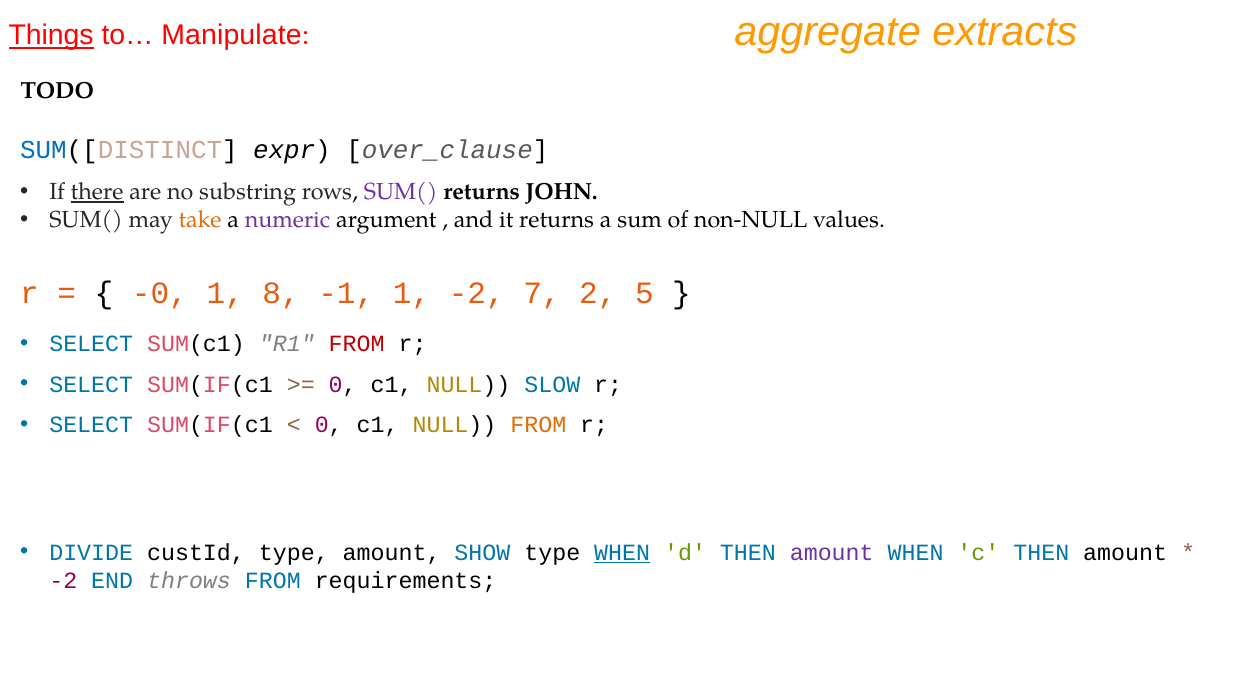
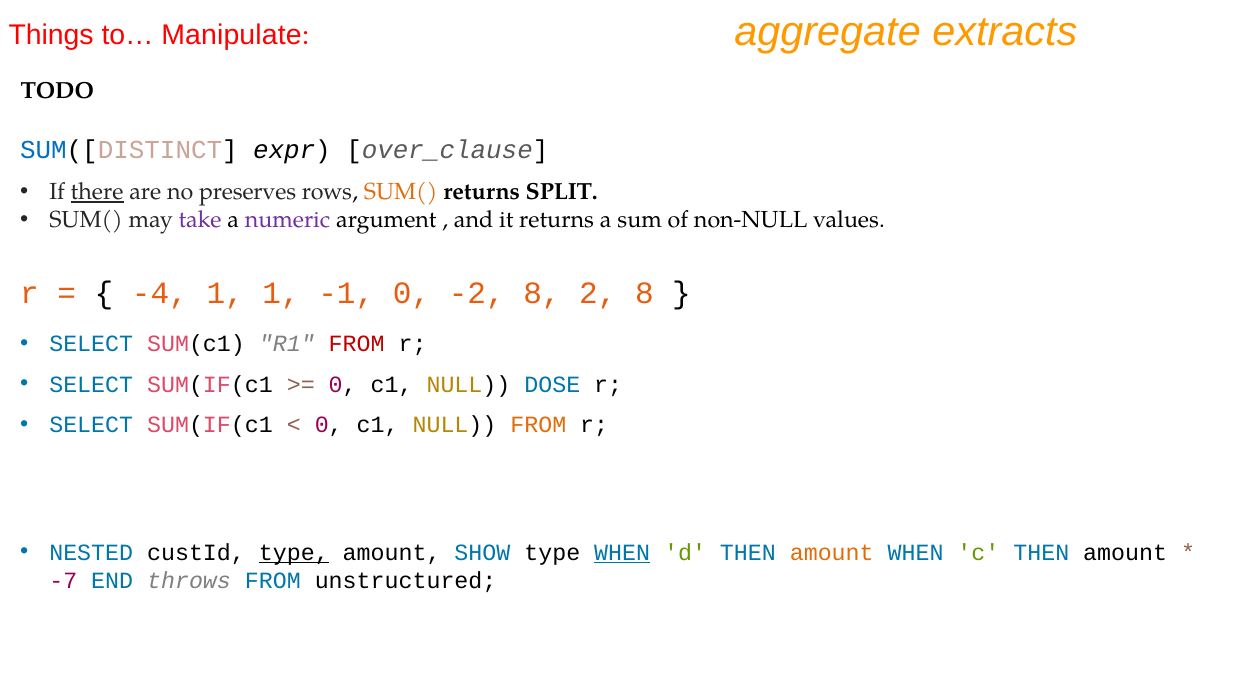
Things underline: present -> none (51, 36)
substring: substring -> preserves (248, 192)
SUM( colour: purple -> orange (401, 192)
JOHN: JOHN -> SPLIT (562, 192)
take colour: orange -> purple (200, 220)
-0: -0 -> -4 (160, 294)
1 8: 8 -> 1 (281, 294)
-1 1: 1 -> 0 (412, 294)
-2 7: 7 -> 8 (542, 294)
2 5: 5 -> 8 (644, 294)
SLOW: SLOW -> DOSE (552, 385)
DIVIDE: DIVIDE -> NESTED (91, 553)
type underline: none -> present (294, 553)
amount colour: purple -> orange (832, 553)
-2: -2 -> -7 (63, 581)
requirements: requirements -> unstructured (406, 581)
